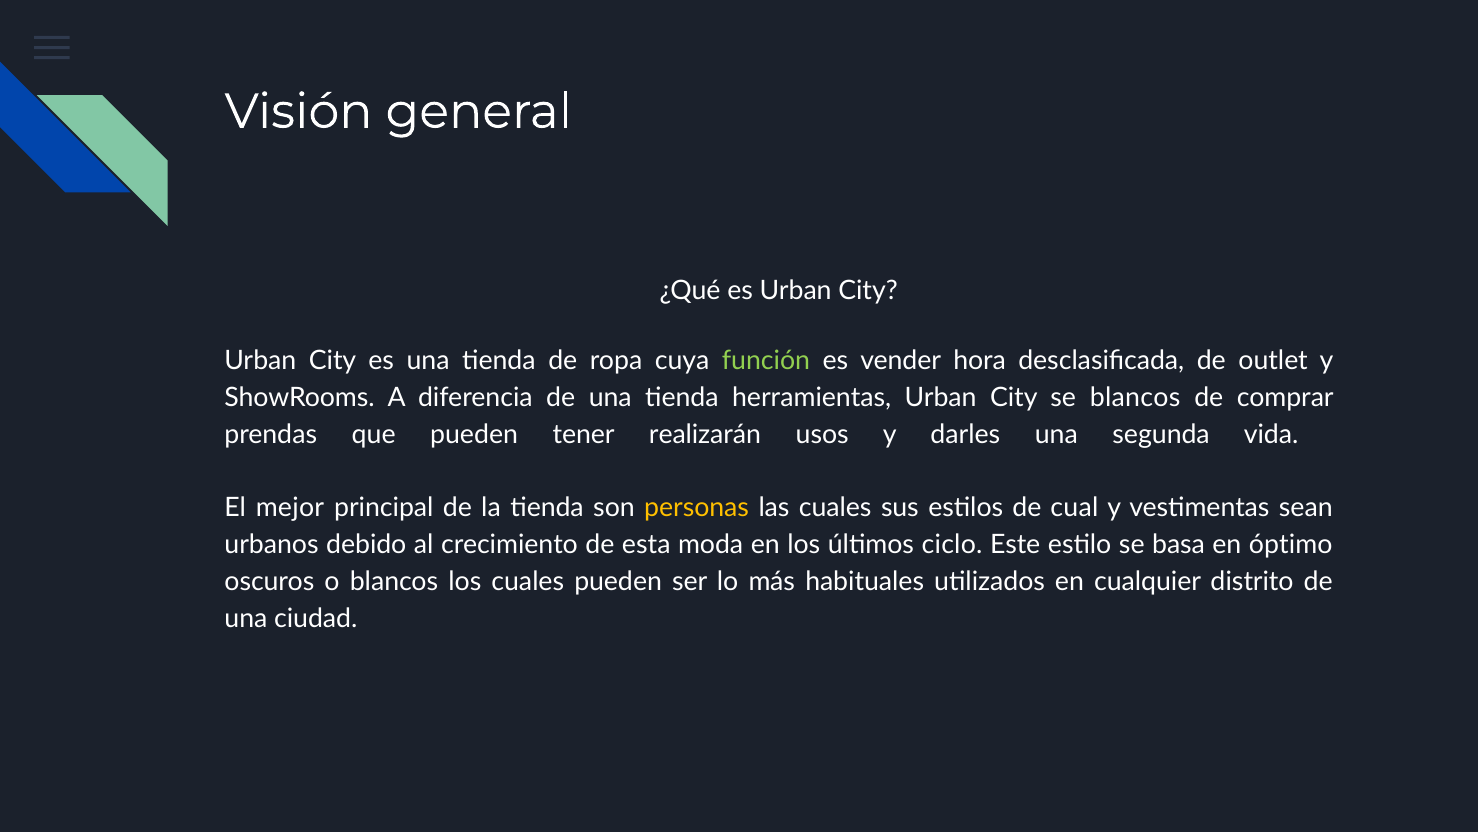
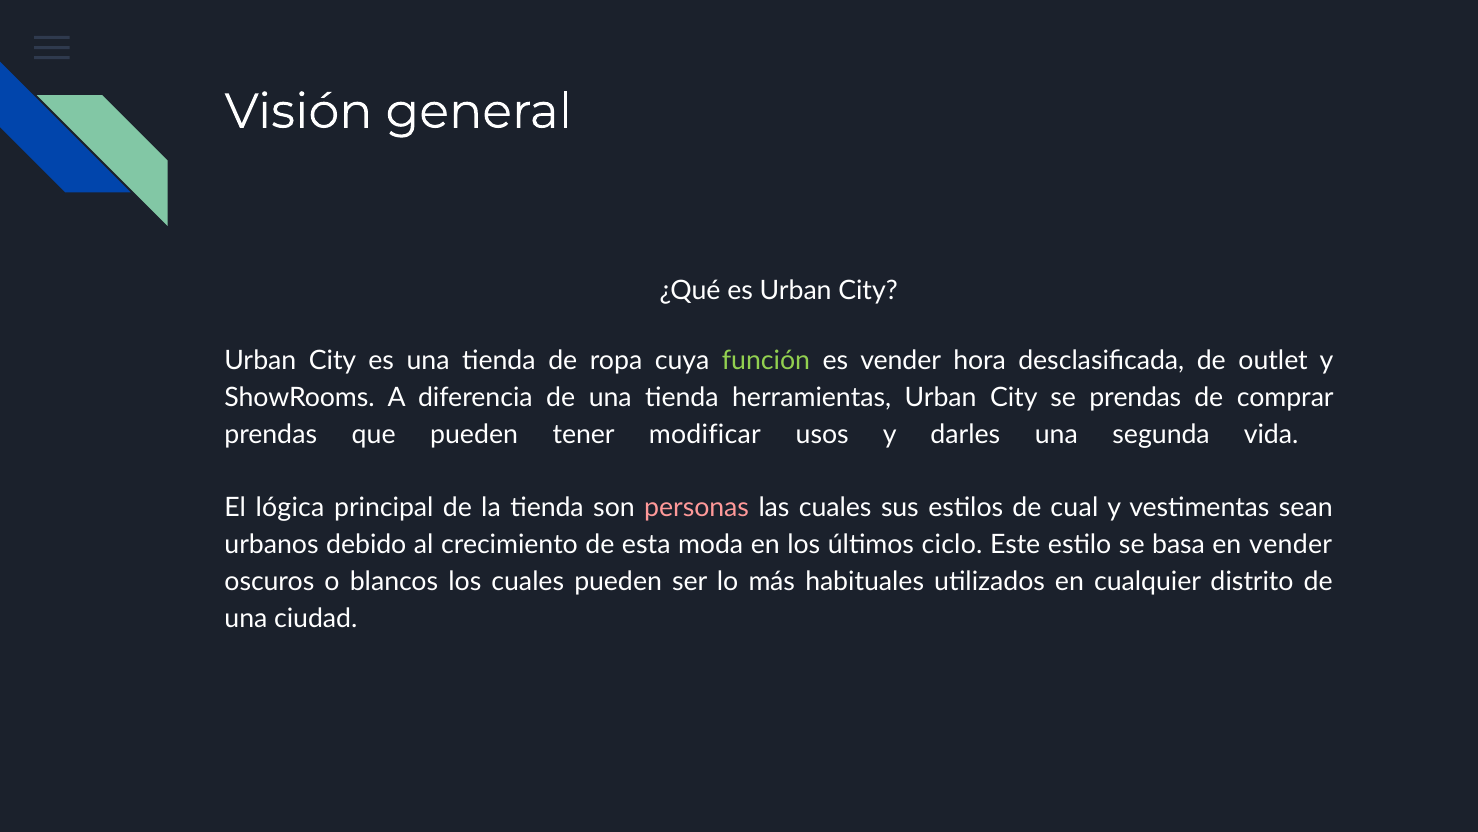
se blancos: blancos -> prendas (1135, 397)
realizarán: realizarán -> modificar (705, 434)
mejor: mejor -> lógica (290, 508)
personas colour: yellow -> pink (697, 508)
en óptimo: óptimo -> vender (1291, 545)
